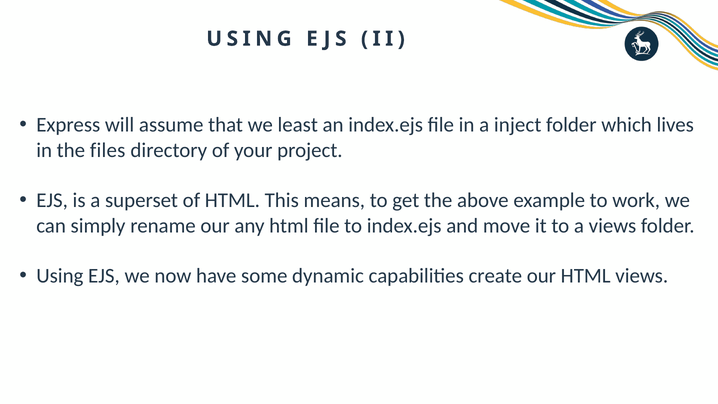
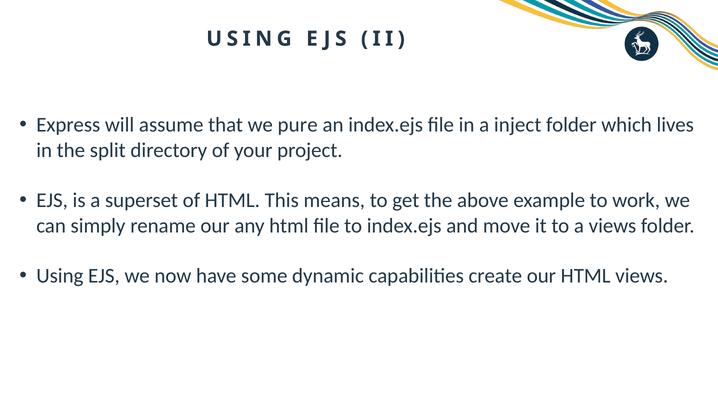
least: least -> pure (298, 125)
files: files -> split (108, 150)
